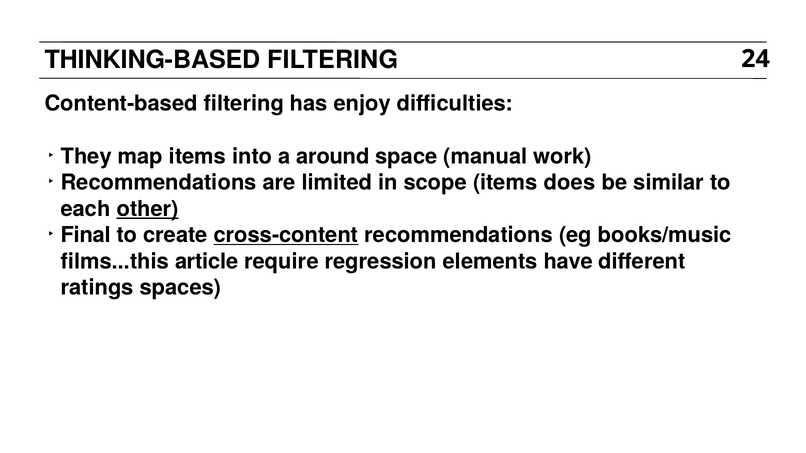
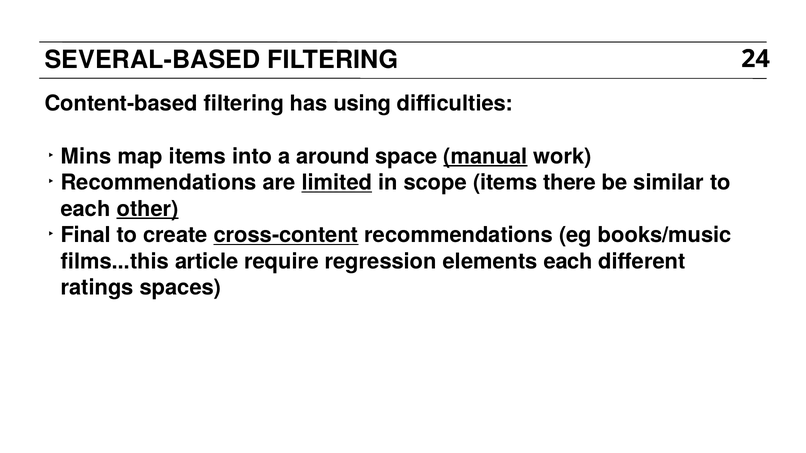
THINKING-BASED: THINKING-BASED -> SEVERAL-BASED (153, 60)
enjoy: enjoy -> using (362, 104)
They: They -> Mins (86, 156)
manual underline: none -> present (485, 156)
limited underline: none -> present (337, 182)
does: does -> there (570, 182)
elements have: have -> each (568, 261)
